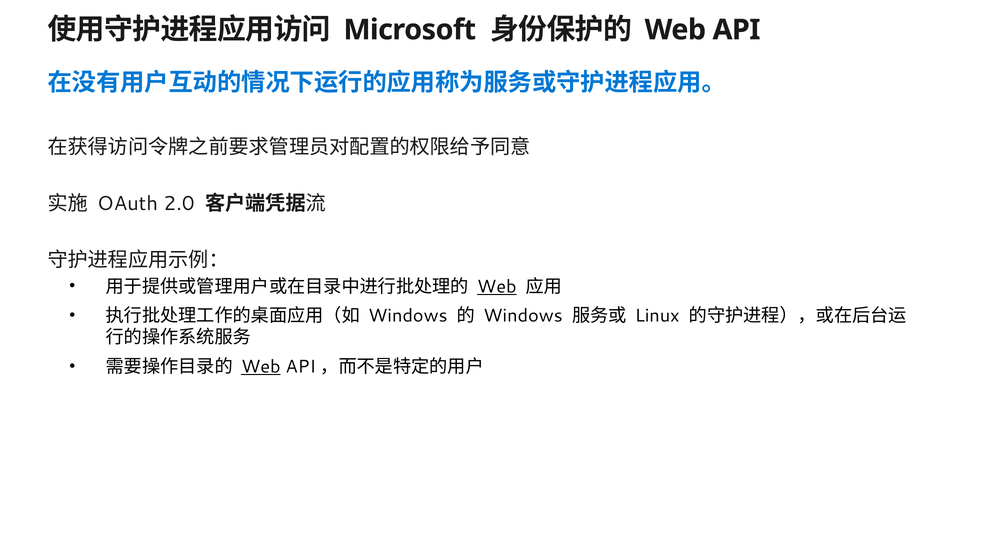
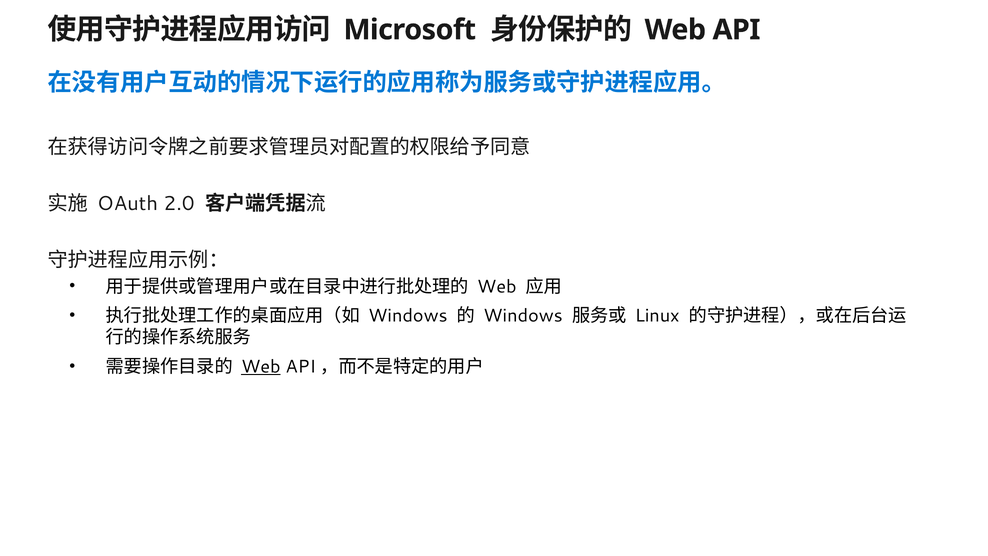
Web underline: present -> none (497, 286)
